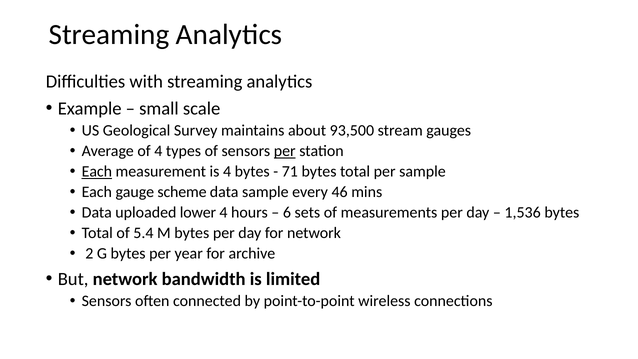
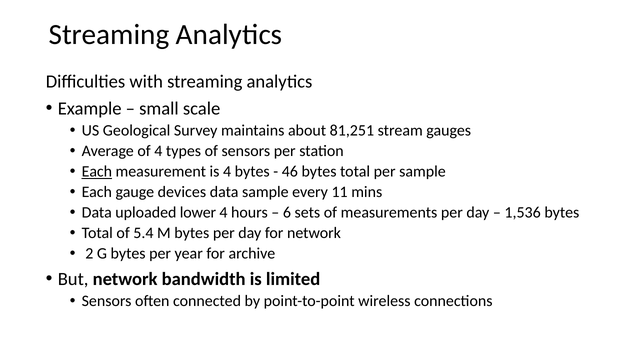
93,500: 93,500 -> 81,251 (352, 130)
per underline: present -> none (285, 151)
71: 71 -> 46 (290, 171)
scheme: scheme -> devices (182, 192)
46: 46 -> 11 (340, 192)
